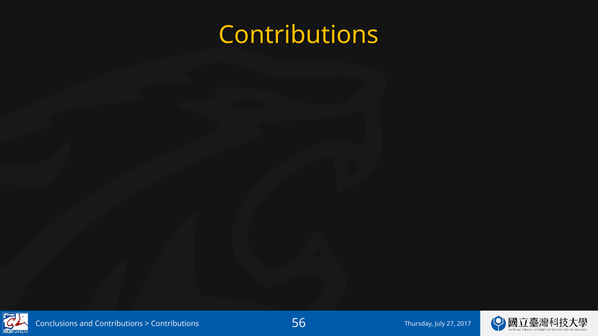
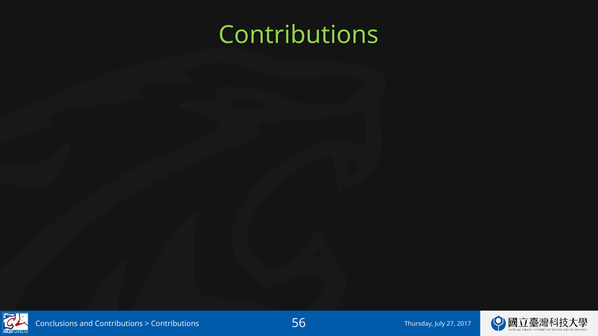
Contributions colour: yellow -> light green (299, 35)
